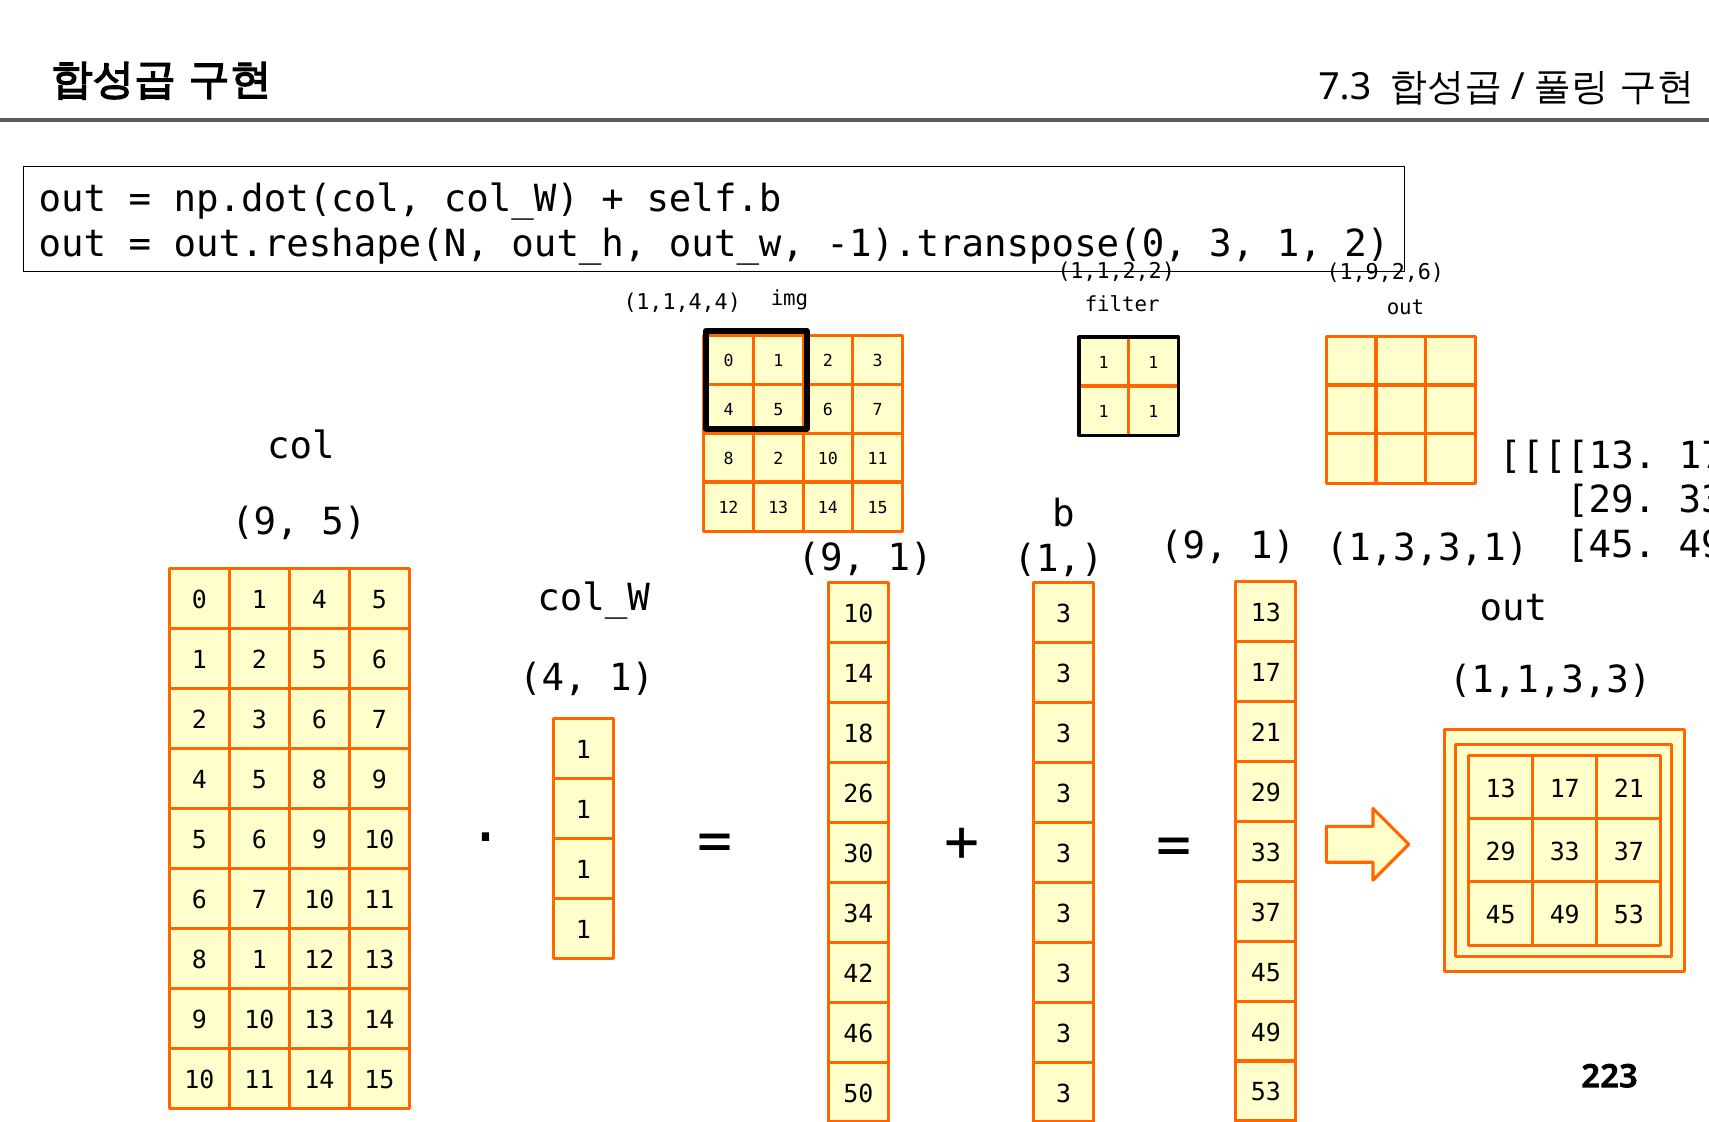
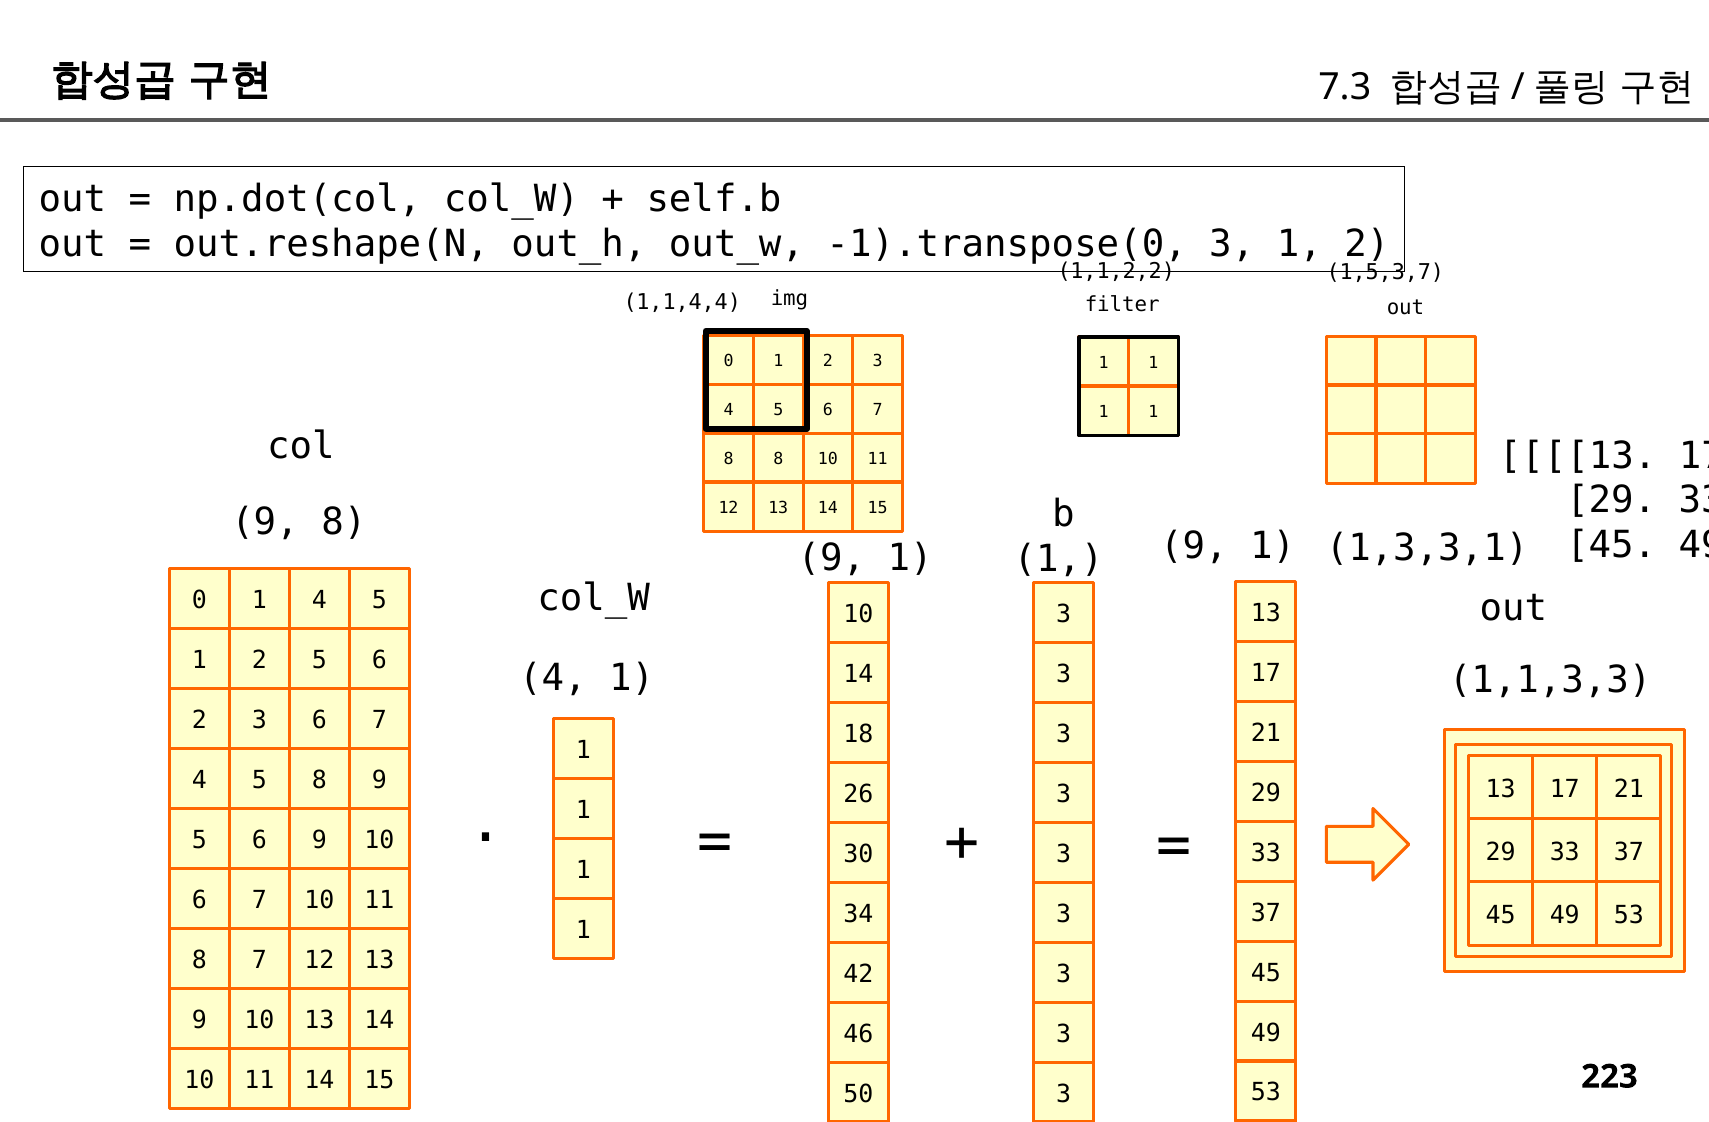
1,9,2,6: 1,9,2,6 -> 1,5,3,7 (1385, 272)
8 2: 2 -> 8 (778, 459)
5: 5 -> 8 (344, 522)
8 1: 1 -> 7 (259, 961)
